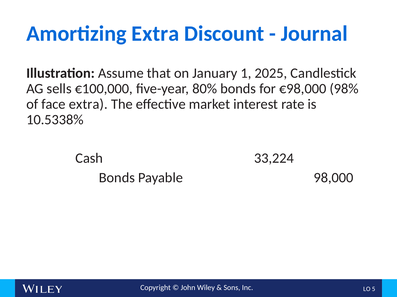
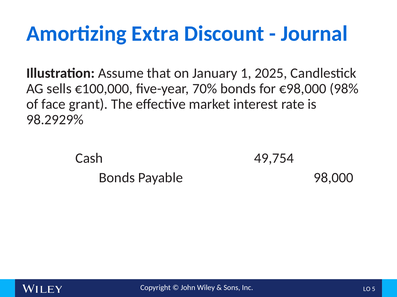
80%: 80% -> 70% (205, 89)
face extra: extra -> grant (88, 104)
10.5338%: 10.5338% -> 98.2929% (55, 120)
33,224: 33,224 -> 49,754 (274, 158)
